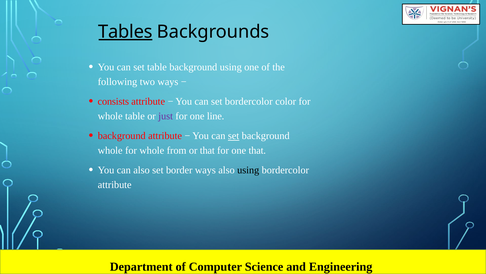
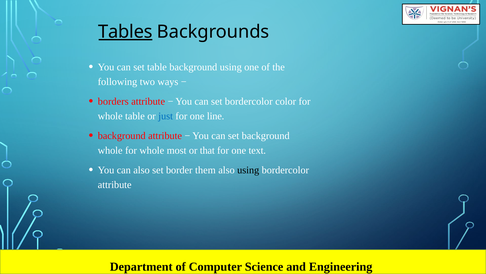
consists: consists -> borders (113, 101)
just colour: purple -> blue (166, 116)
set underline: present -> none (234, 136)
from: from -> most (177, 150)
one that: that -> text (257, 150)
border ways: ways -> them (205, 170)
